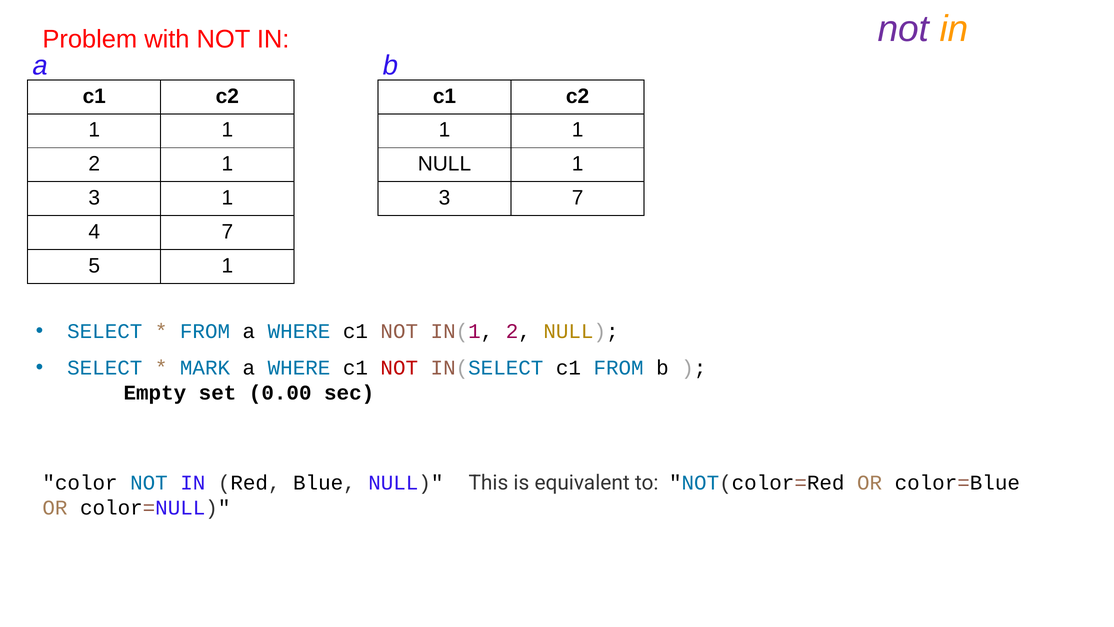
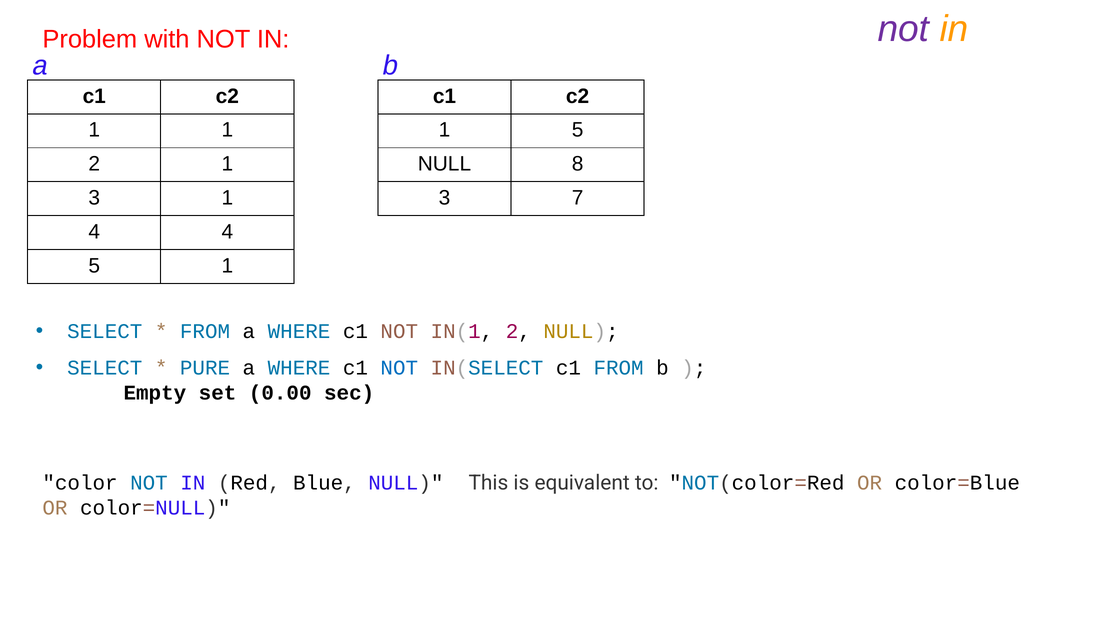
1: 1 -> 5 (578, 130)
NULL 1: 1 -> 8 (578, 164)
4 7: 7 -> 4 (227, 232)
MARK: MARK -> PURE (205, 368)
NOT colour: red -> blue (399, 368)
